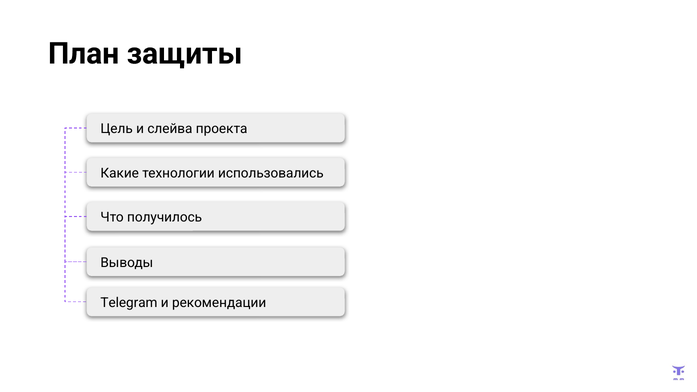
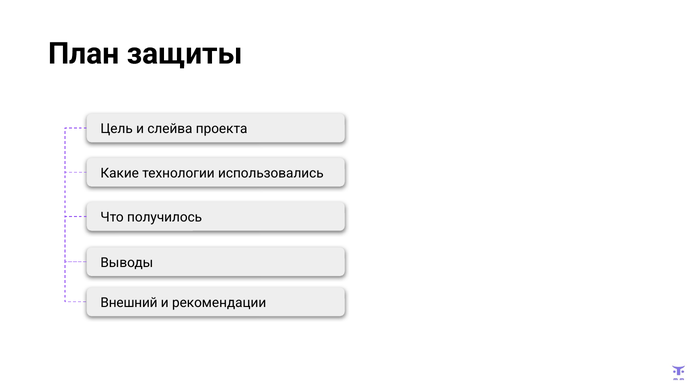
Telegram: Telegram -> Внешний (129, 303)
